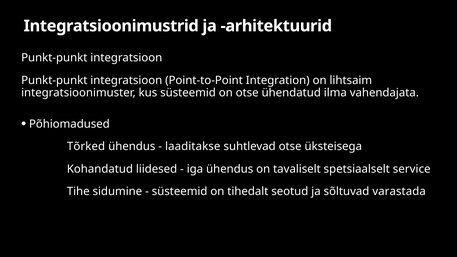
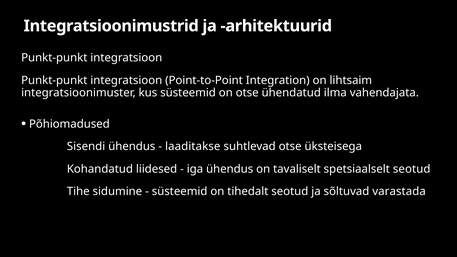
Tõrked: Tõrked -> Sisendi (86, 147)
spetsiaalselt service: service -> seotud (412, 169)
